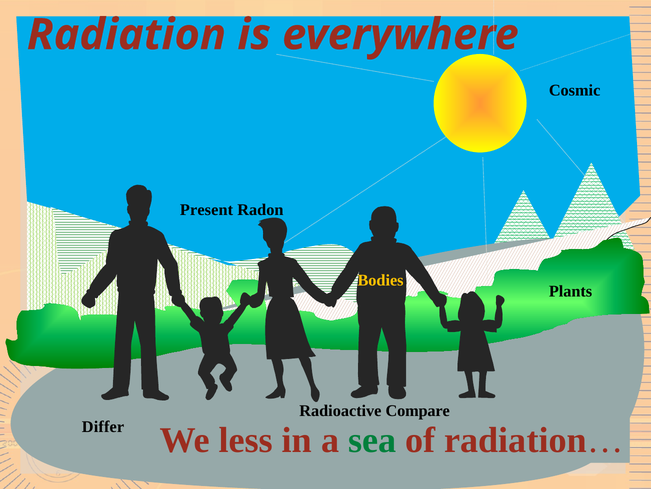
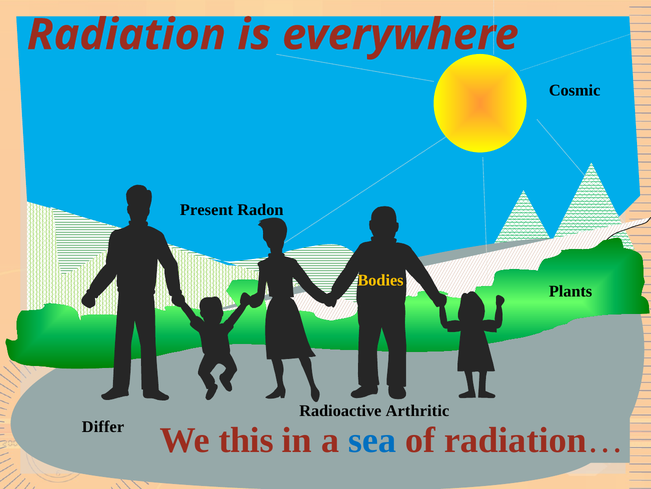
Compare: Compare -> Arthritic (417, 410)
less: less -> this (246, 440)
sea colour: green -> blue (372, 440)
